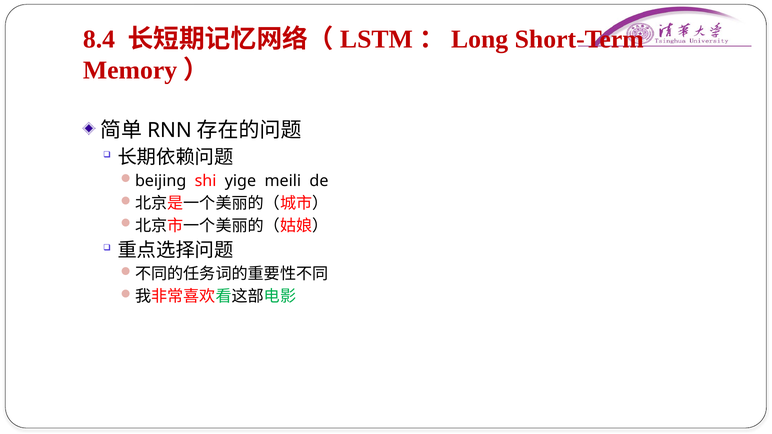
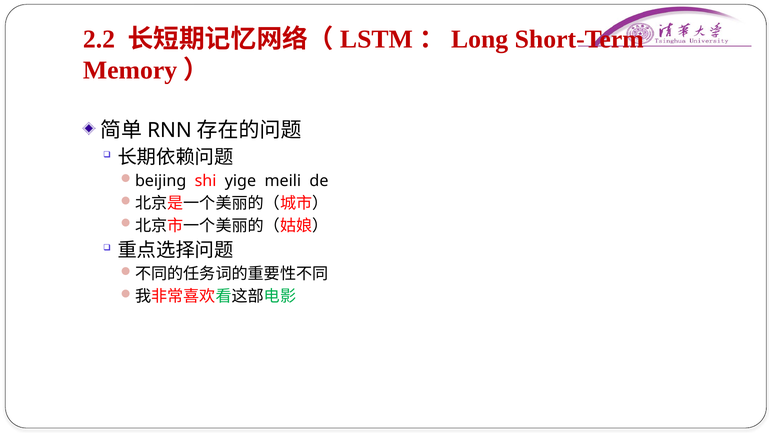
8.4: 8.4 -> 2.2 (99, 39)
